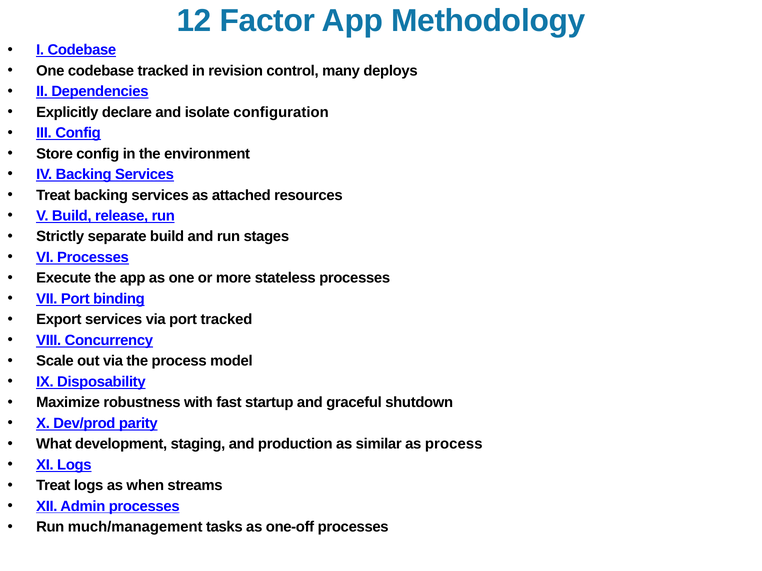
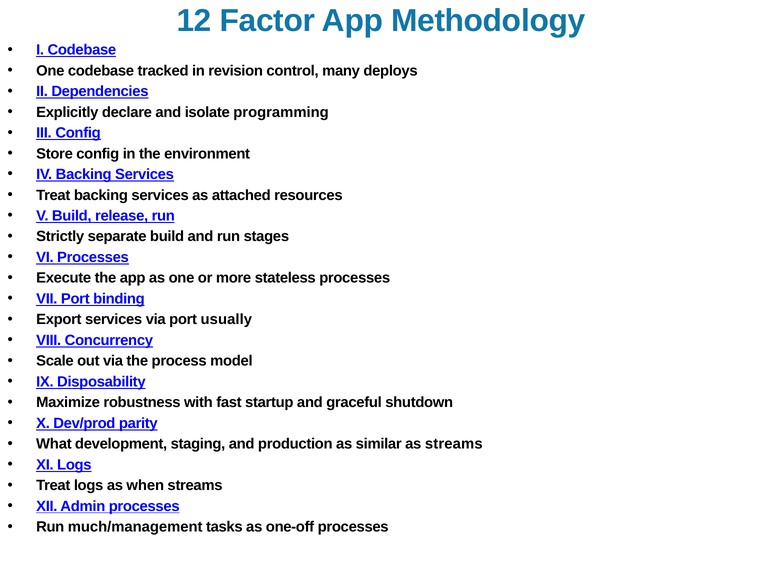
configuration: configuration -> programming (281, 112)
port tracked: tracked -> usually (226, 320)
as process: process -> streams (454, 444)
